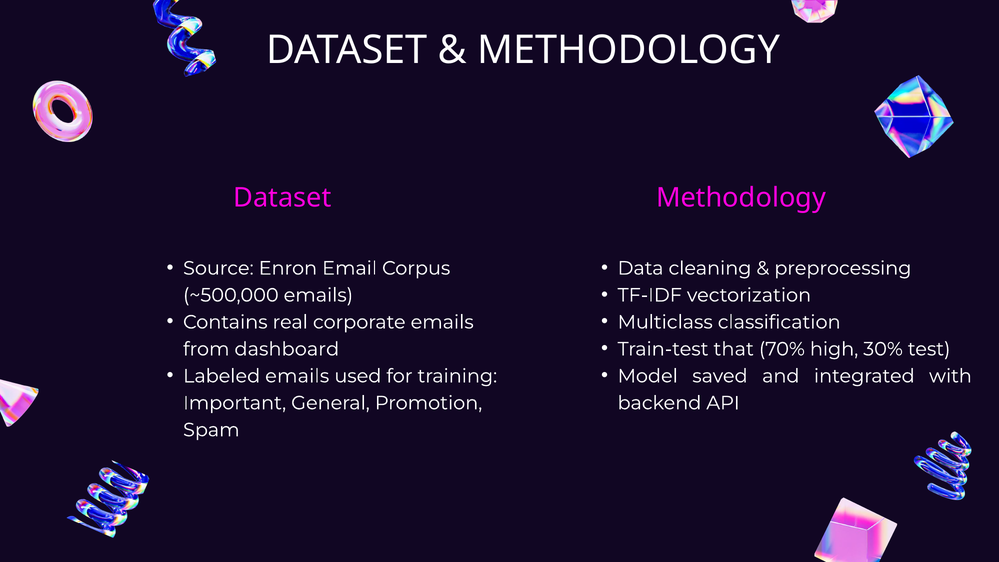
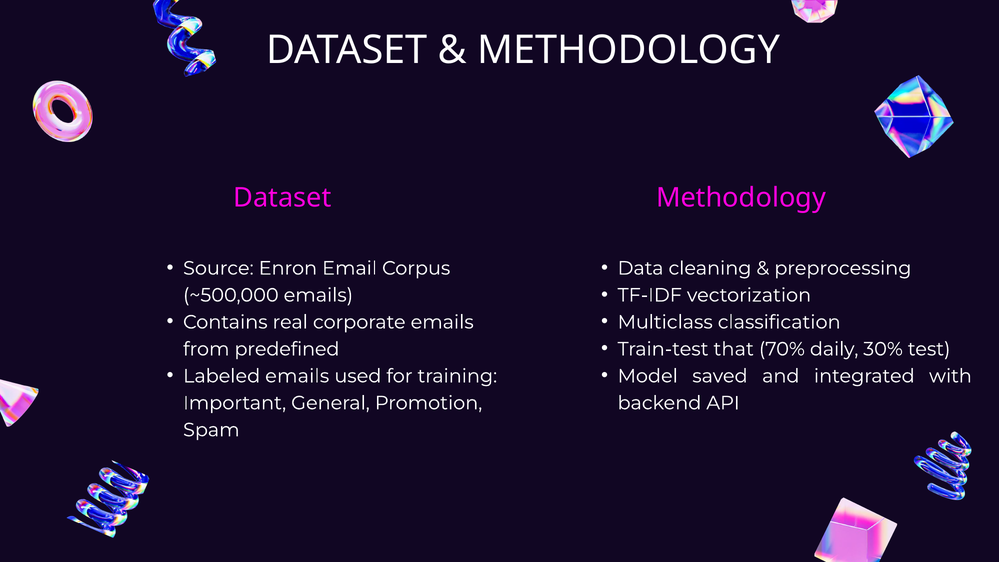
high: high -> daily (834, 349)
dashboard: dashboard -> predefined (287, 349)
